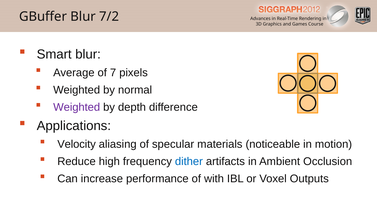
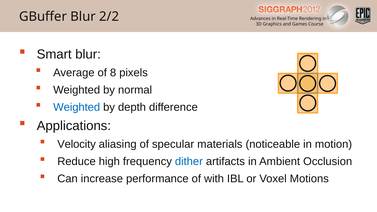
7/2: 7/2 -> 2/2 (109, 17)
7: 7 -> 8 (113, 73)
Weighted colour: purple -> blue (77, 107)
Outputs: Outputs -> Motions (309, 179)
